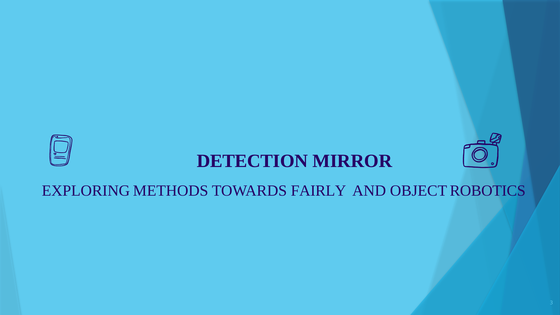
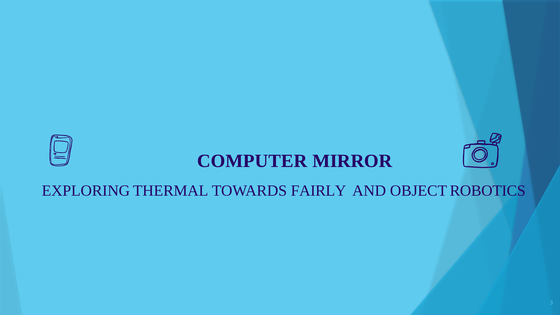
DETECTION: DETECTION -> COMPUTER (252, 161)
METHODS: METHODS -> THERMAL (171, 191)
